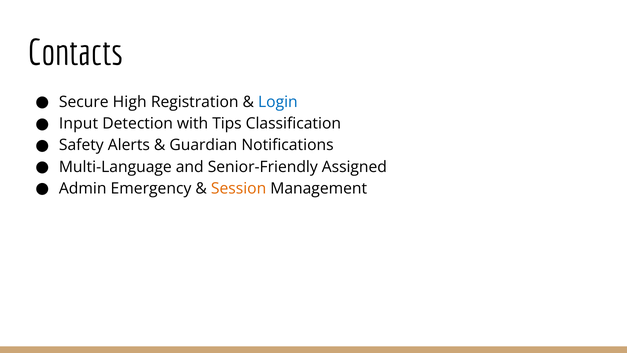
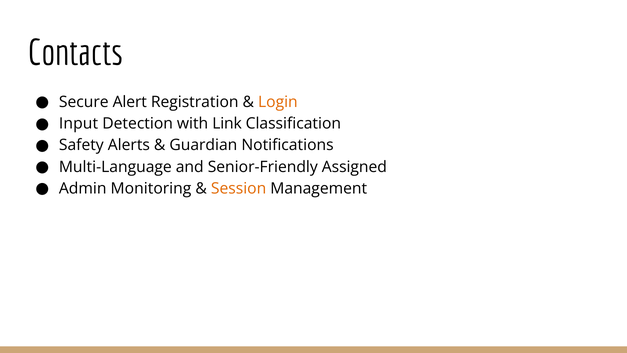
High: High -> Alert (130, 102)
Login colour: blue -> orange (278, 102)
Tips: Tips -> Link (227, 124)
Emergency: Emergency -> Monitoring (151, 188)
